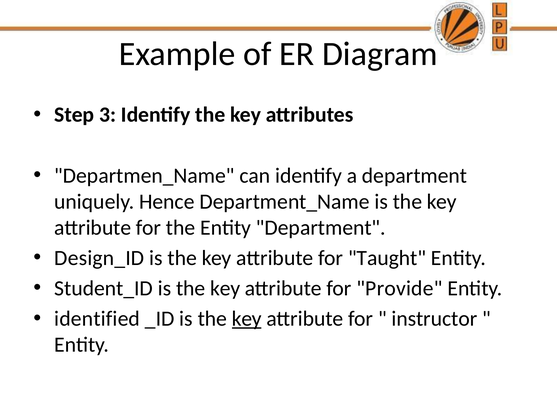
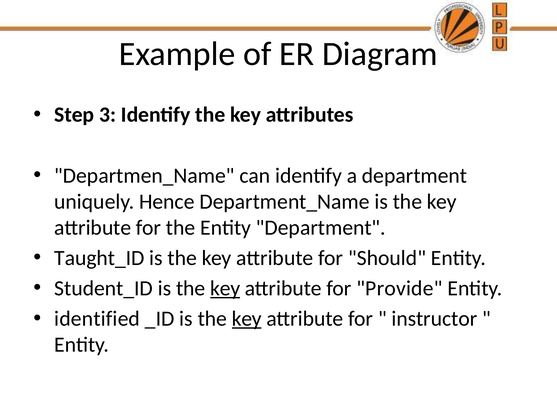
Design_ID: Design_ID -> Taught_ID (99, 258)
Taught: Taught -> Should (387, 258)
key underline: none -> present (225, 288)
